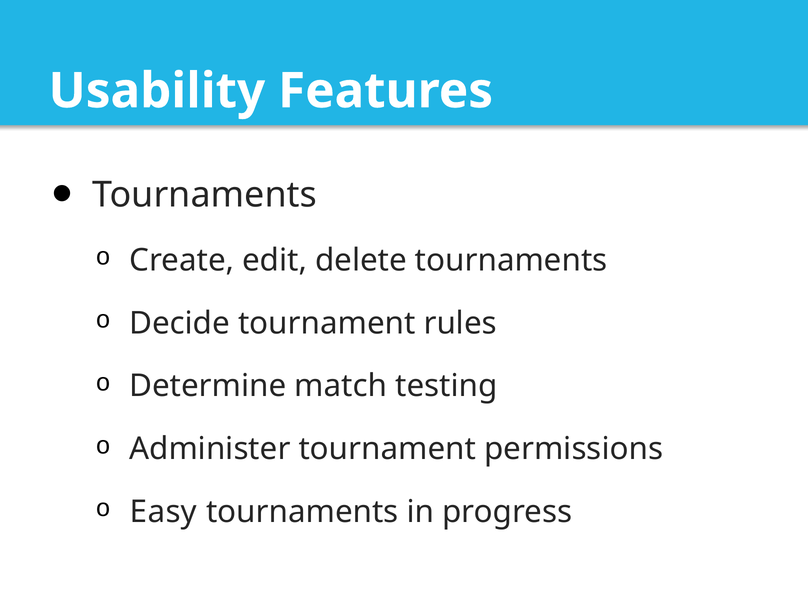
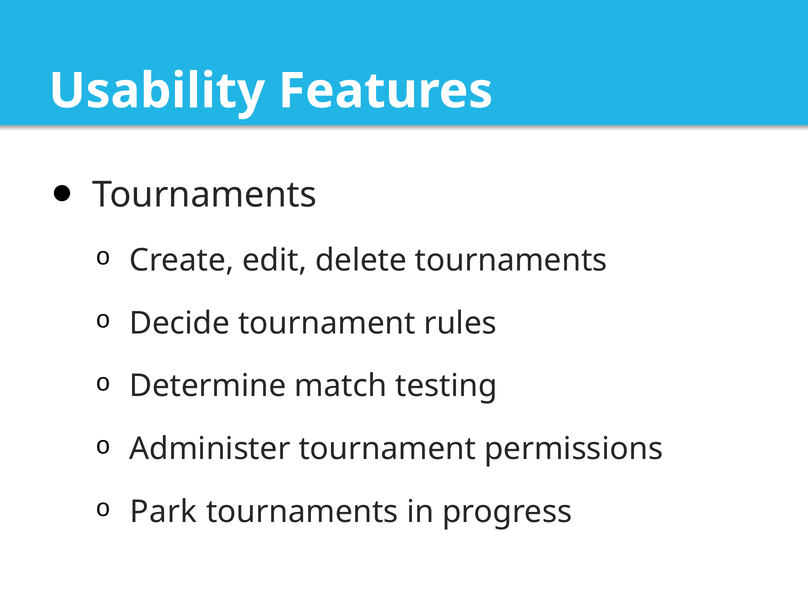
Easy: Easy -> Park (163, 512)
